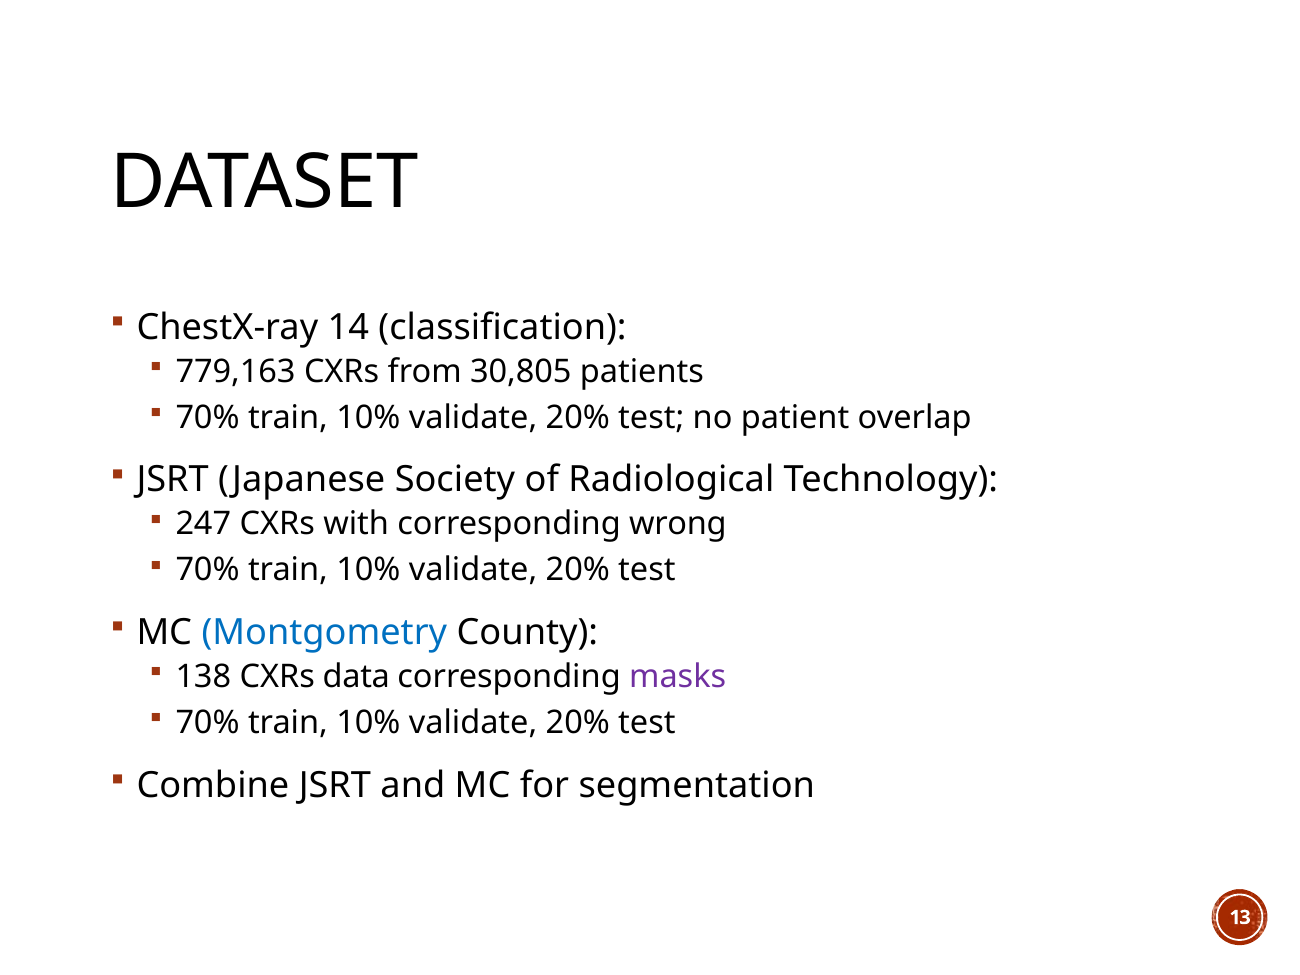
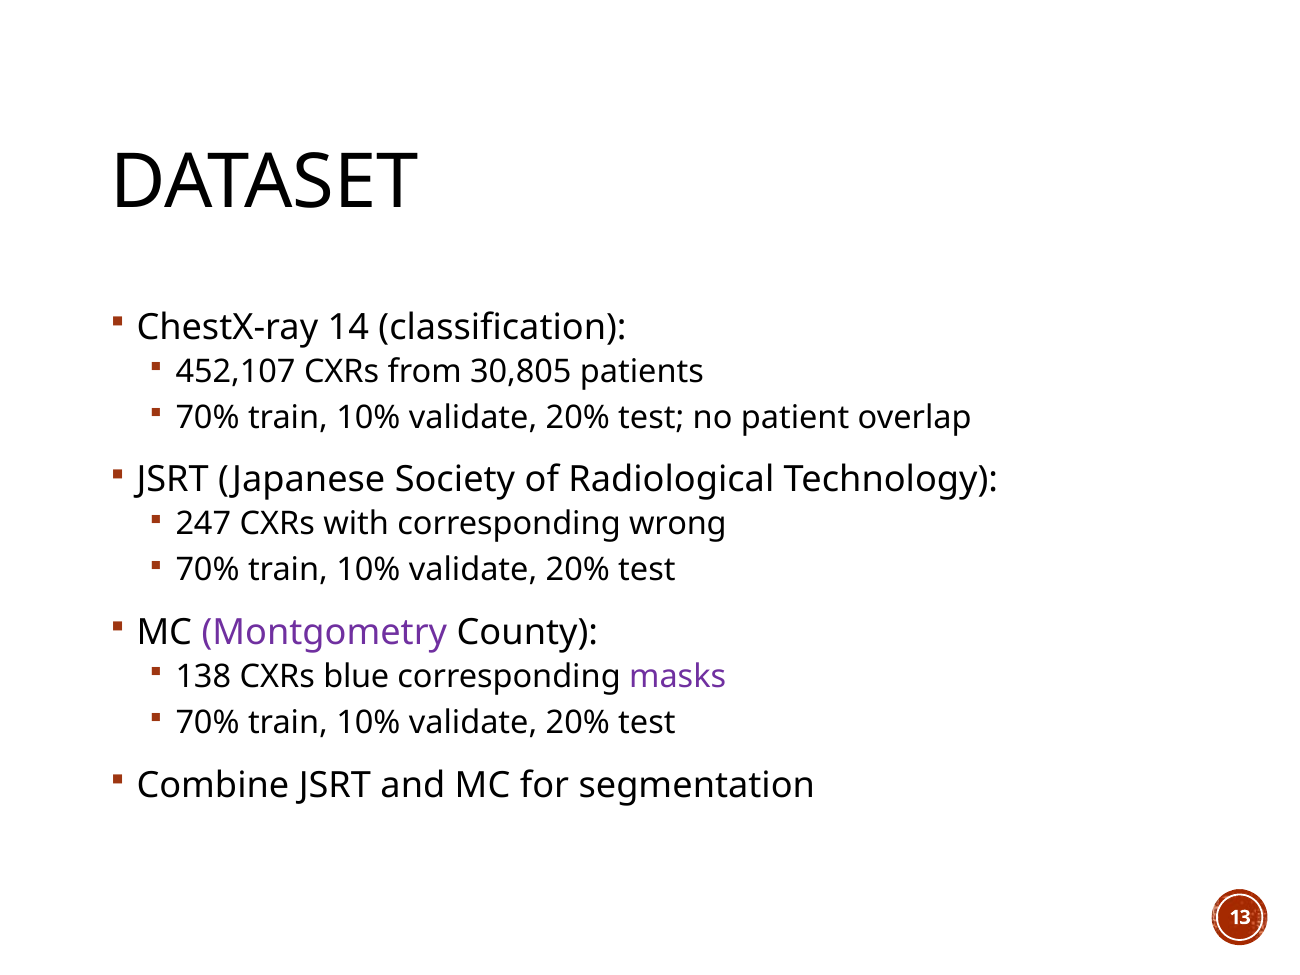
779,163: 779,163 -> 452,107 (236, 372)
Montgometry colour: blue -> purple (324, 633)
data: data -> blue (356, 677)
